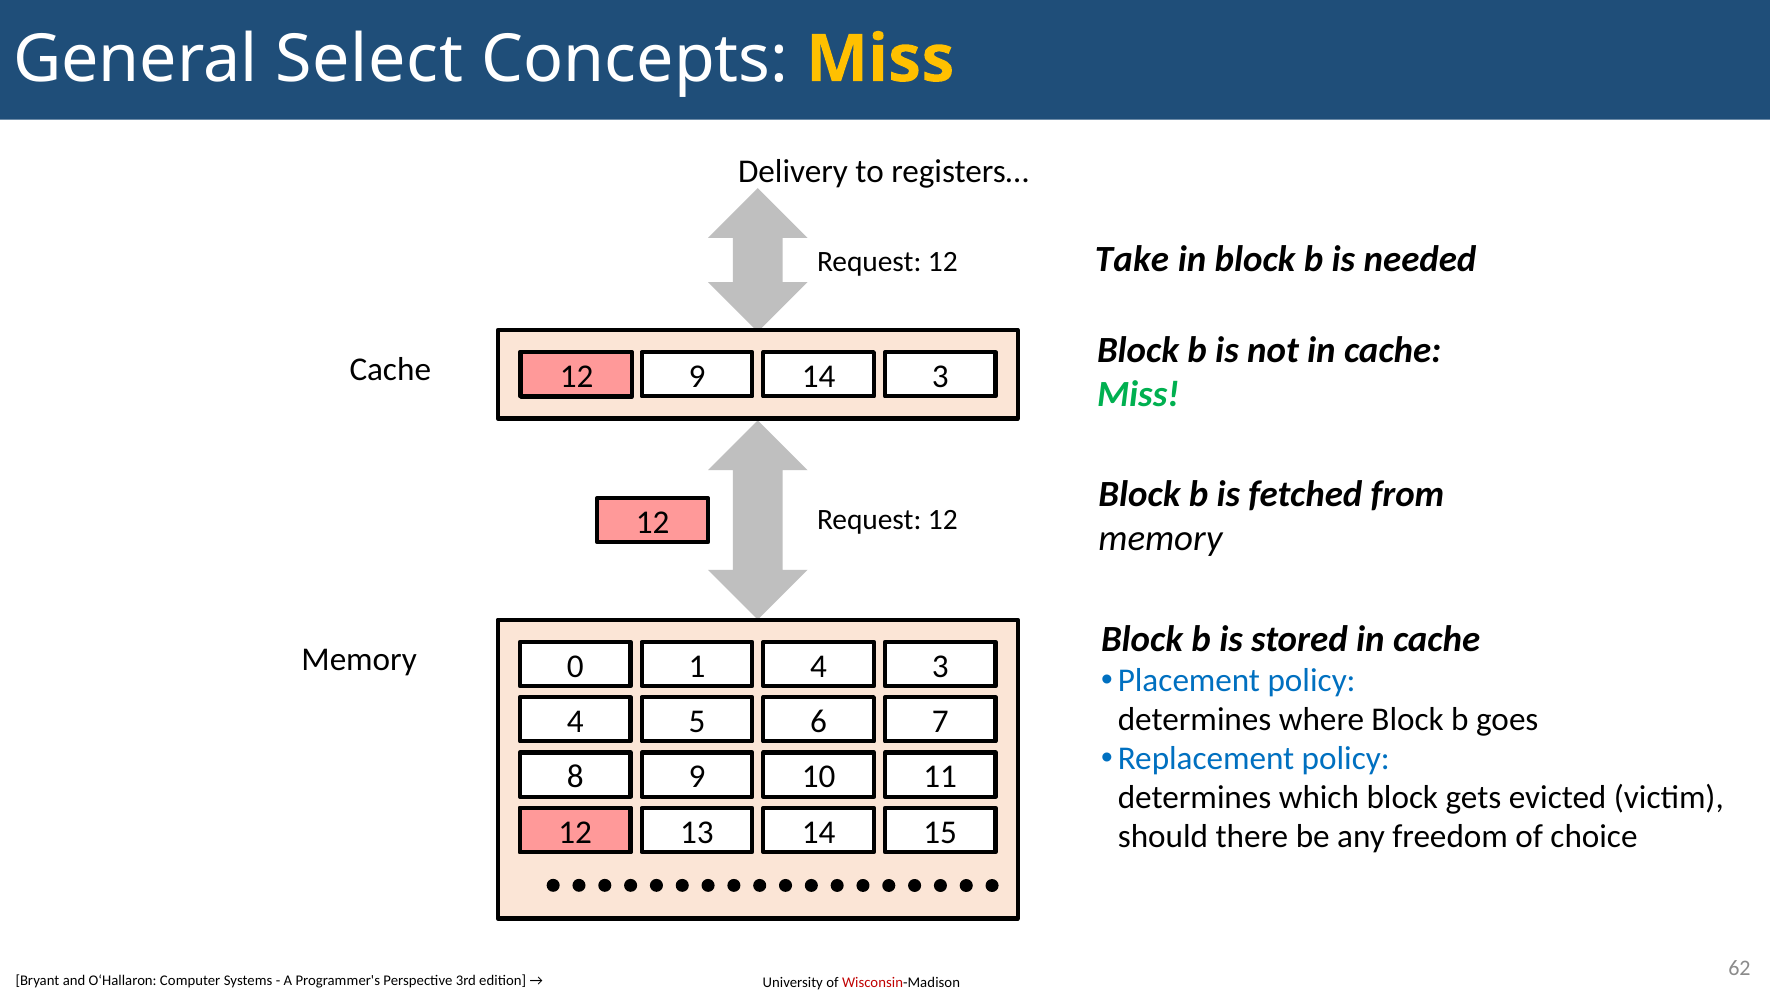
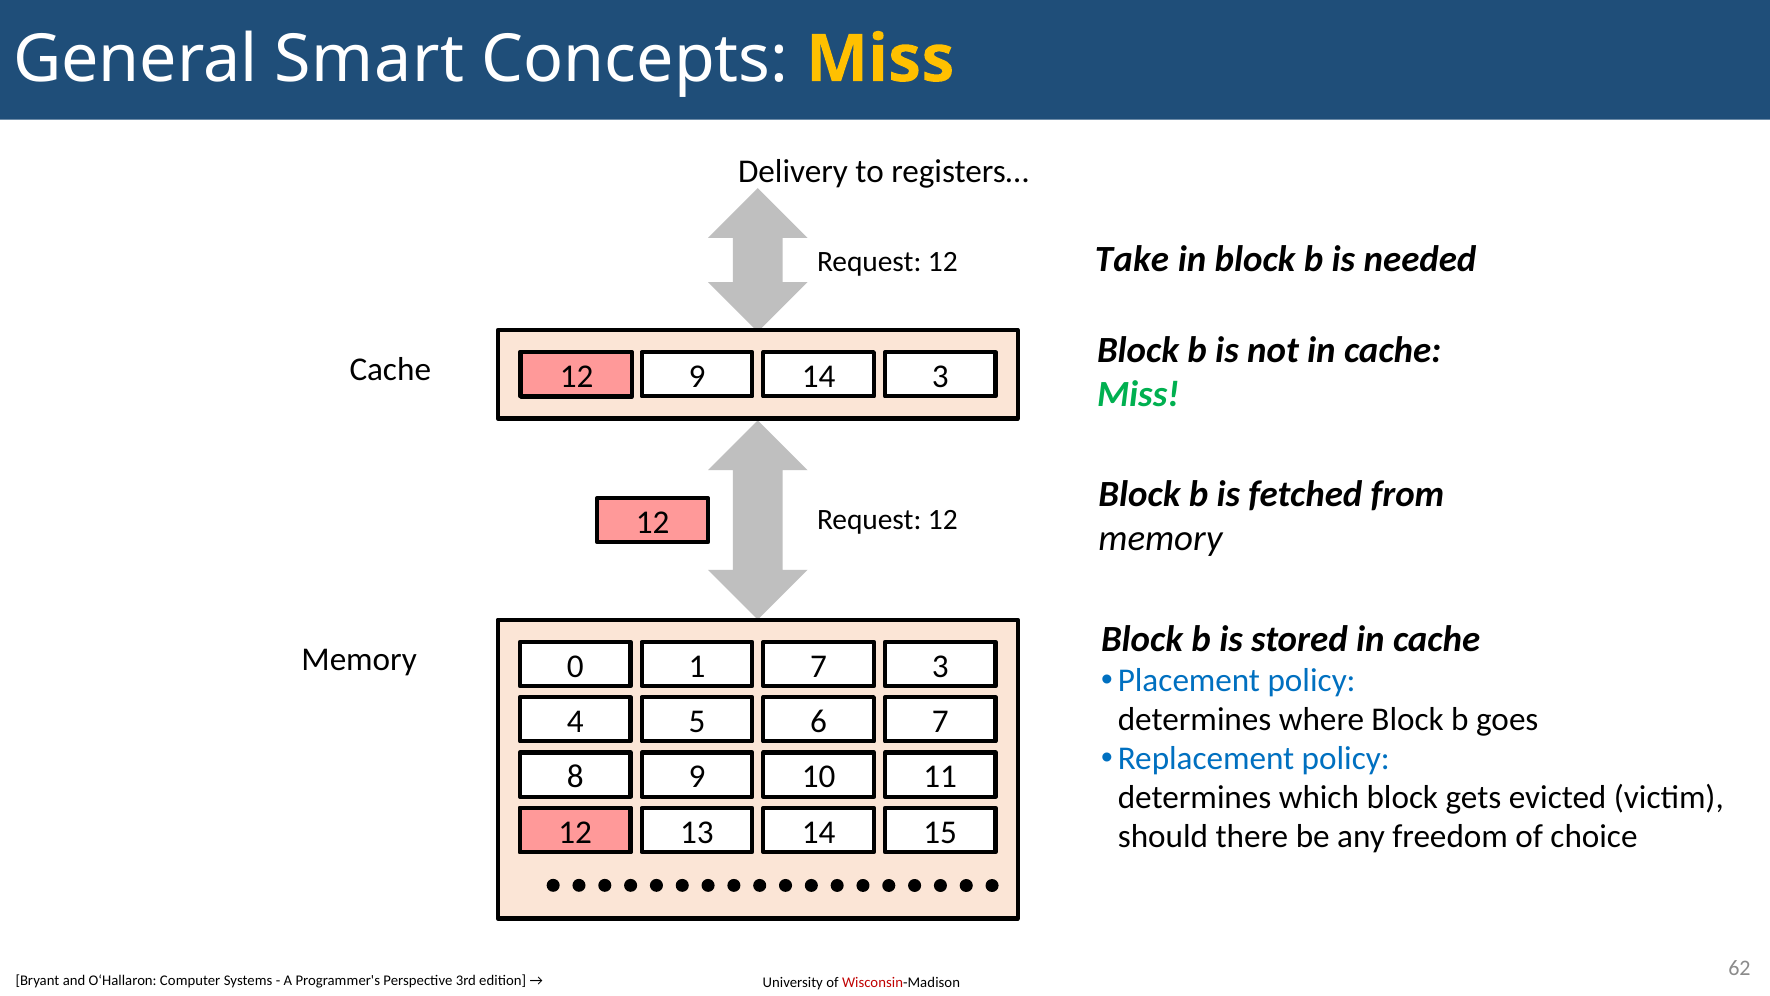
Select: Select -> Smart (370, 59)
1 4: 4 -> 7 (819, 666)
